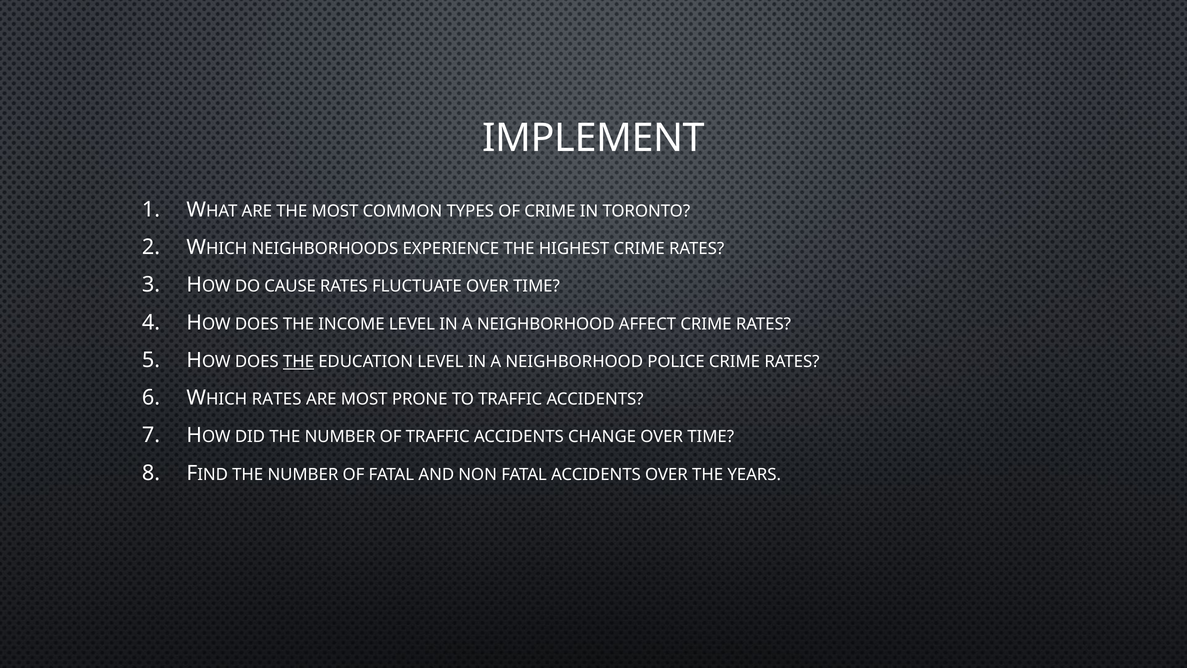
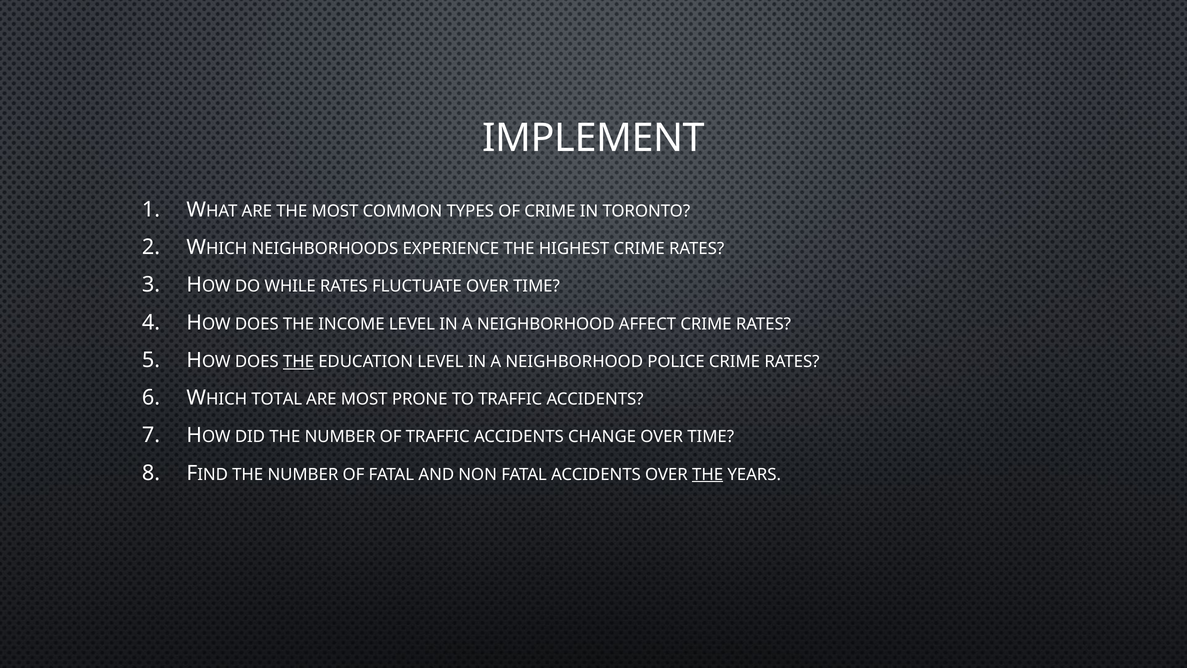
CAUSE: CAUSE -> WHILE (290, 286)
RATES: RATES -> TOTAL (277, 399)
THE underline: none -> present (708, 474)
